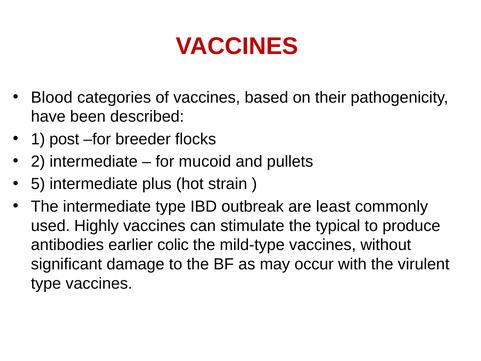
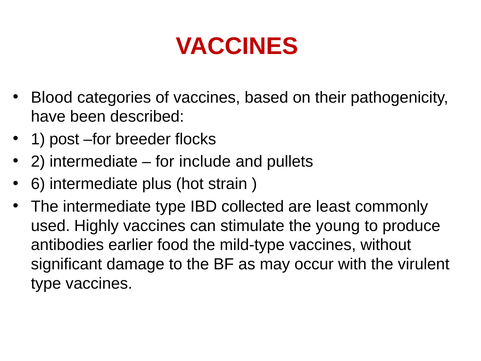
mucoid: mucoid -> include (205, 161)
5: 5 -> 6 (38, 184)
outbreak: outbreak -> collected (253, 206)
typical: typical -> young (338, 226)
colic: colic -> food (173, 245)
